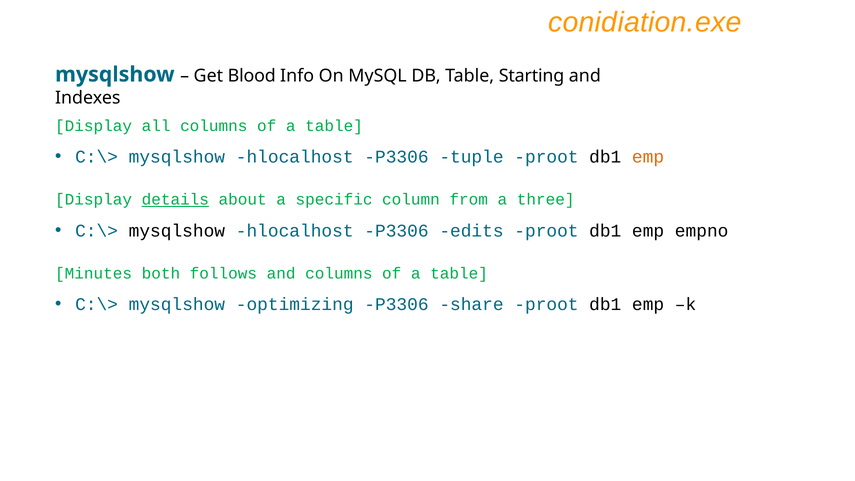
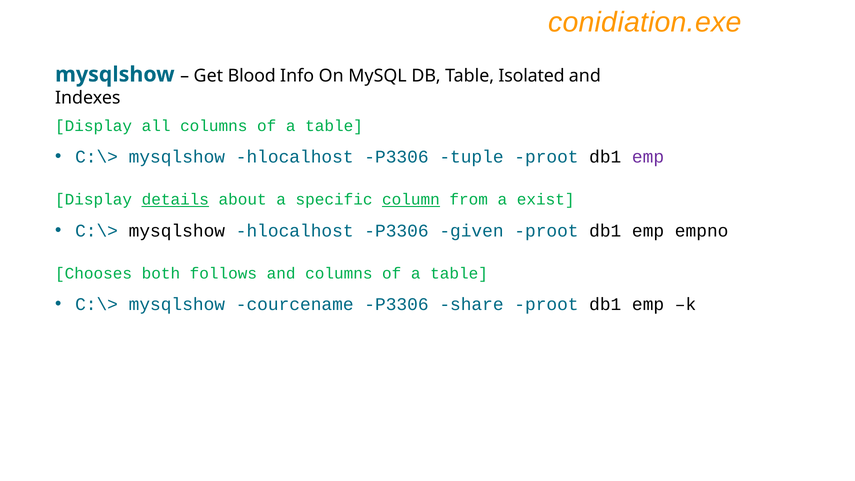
Starting: Starting -> Isolated (532, 76)
emp colour: orange -> purple (648, 157)
column underline: none -> present (411, 200)
three: three -> exist (546, 200)
edits: edits -> given (471, 231)
Minutes: Minutes -> Chooses (94, 273)
optimizing: optimizing -> courcename (295, 304)
